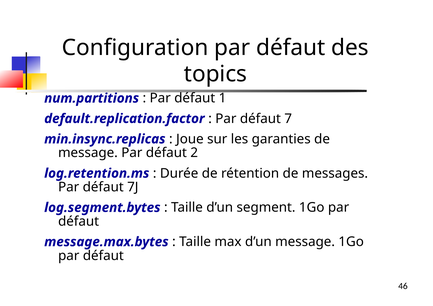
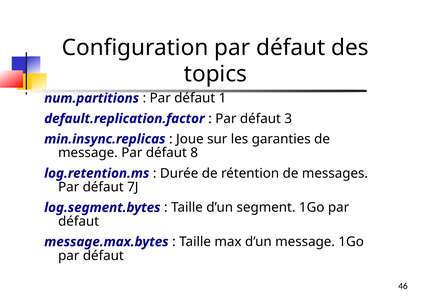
7: 7 -> 3 (288, 119)
2: 2 -> 8 (194, 153)
